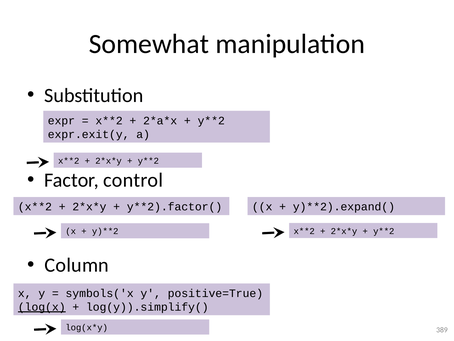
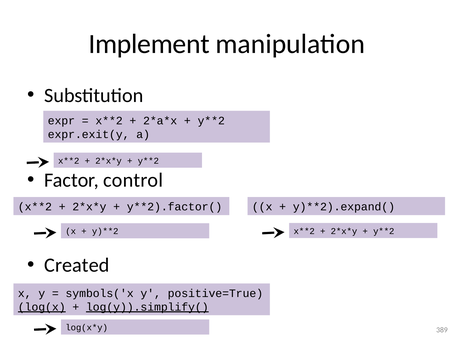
Somewhat: Somewhat -> Implement (149, 44)
Column: Column -> Created (77, 265)
log(y)).simplify( underline: none -> present (147, 306)
